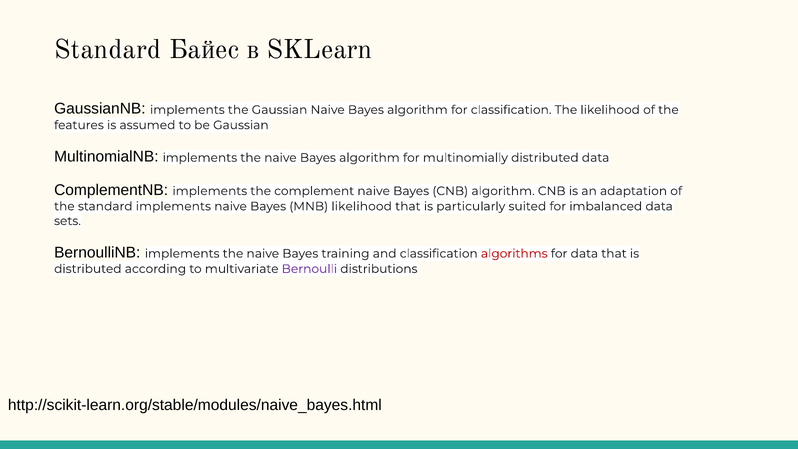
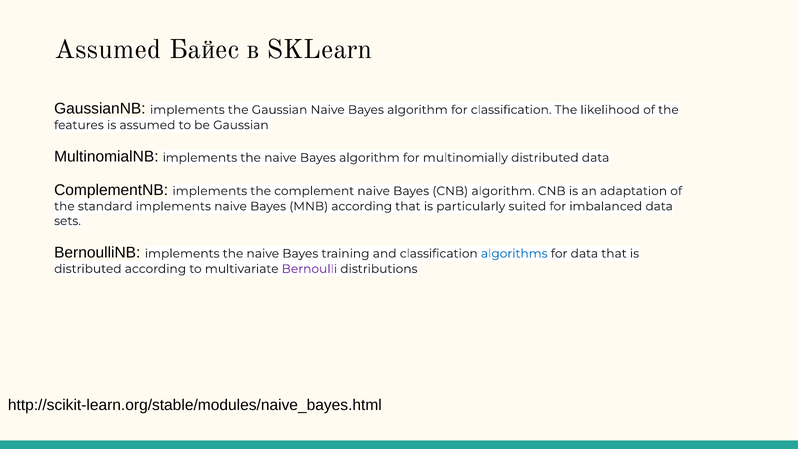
Standard: Standard -> Assumed (108, 50)
MNB likelihood: likelihood -> according (362, 206)
algorithms colour: red -> blue (514, 254)
